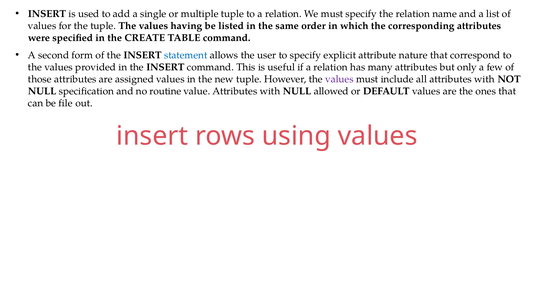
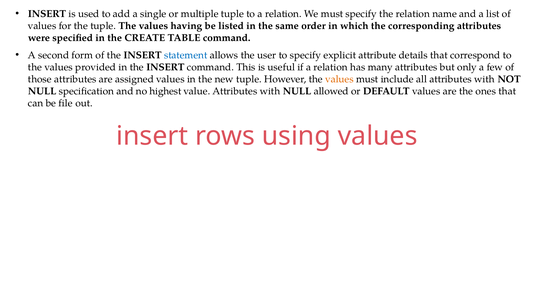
nature: nature -> details (413, 55)
values colour: purple -> orange (339, 79)
routine: routine -> highest (165, 91)
